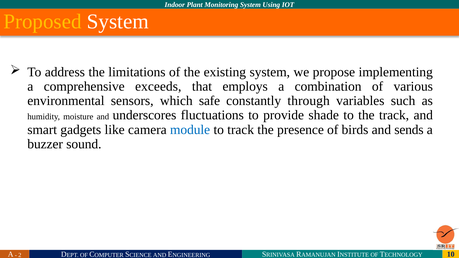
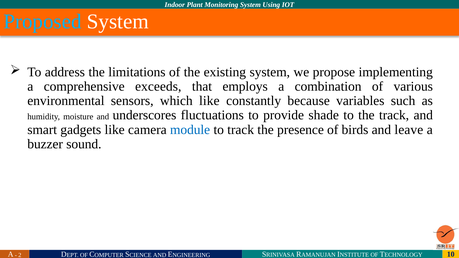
Proposed colour: yellow -> light blue (43, 22)
which safe: safe -> like (209, 101)
through: through -> because (309, 101)
sends: sends -> leave (409, 130)
